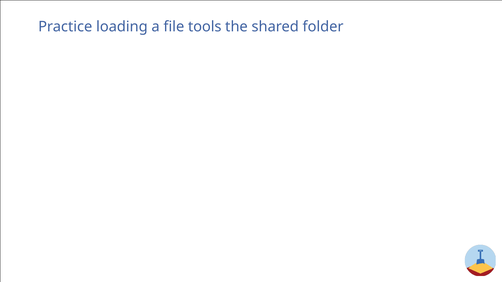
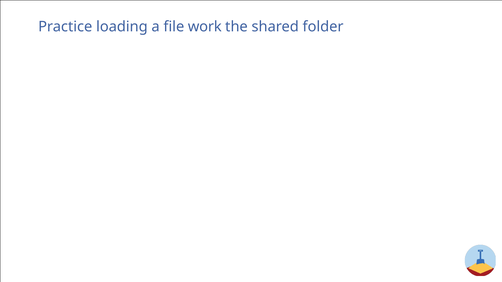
tools: tools -> work (205, 27)
